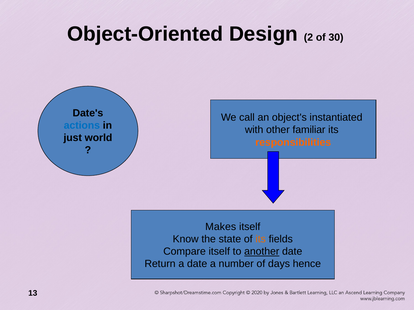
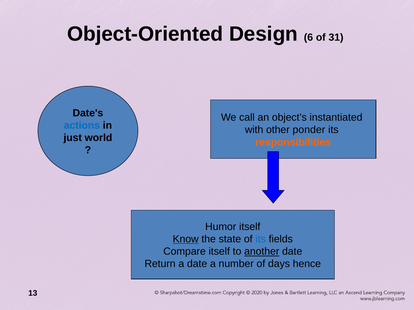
2: 2 -> 6 (308, 38)
30: 30 -> 31 (336, 38)
familiar: familiar -> ponder (309, 130)
Makes: Makes -> Humor (221, 227)
Know underline: none -> present (186, 239)
its colour: orange -> blue (261, 239)
